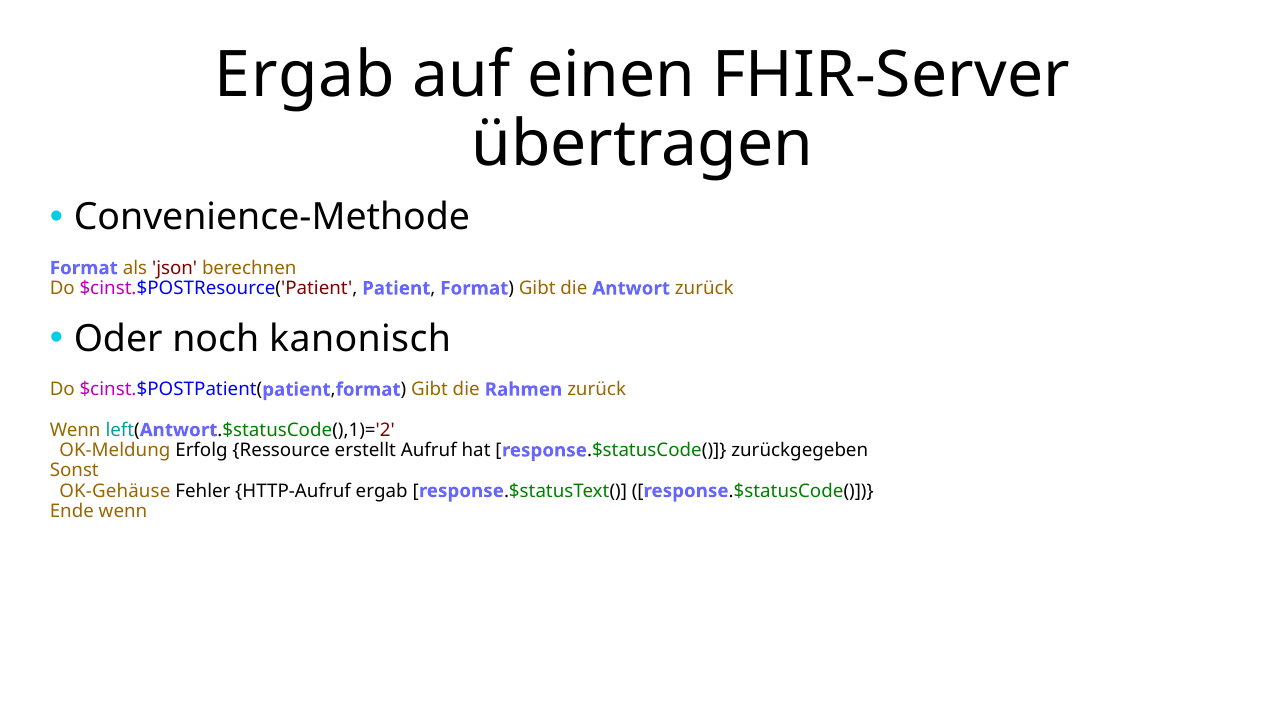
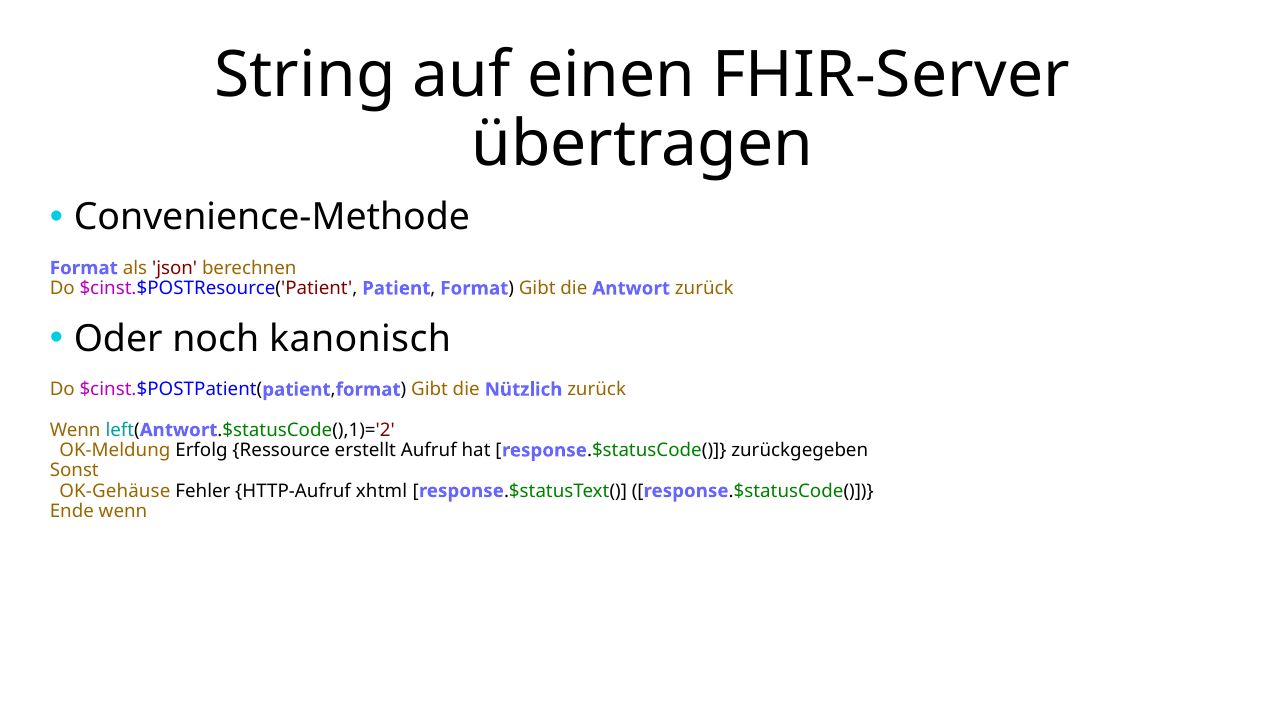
Ergab: Ergab -> String (305, 75)
Rahmen: Rahmen -> Nützlich (524, 389)
HTTP-Aufruf ergab: ergab -> xhtml (382, 491)
